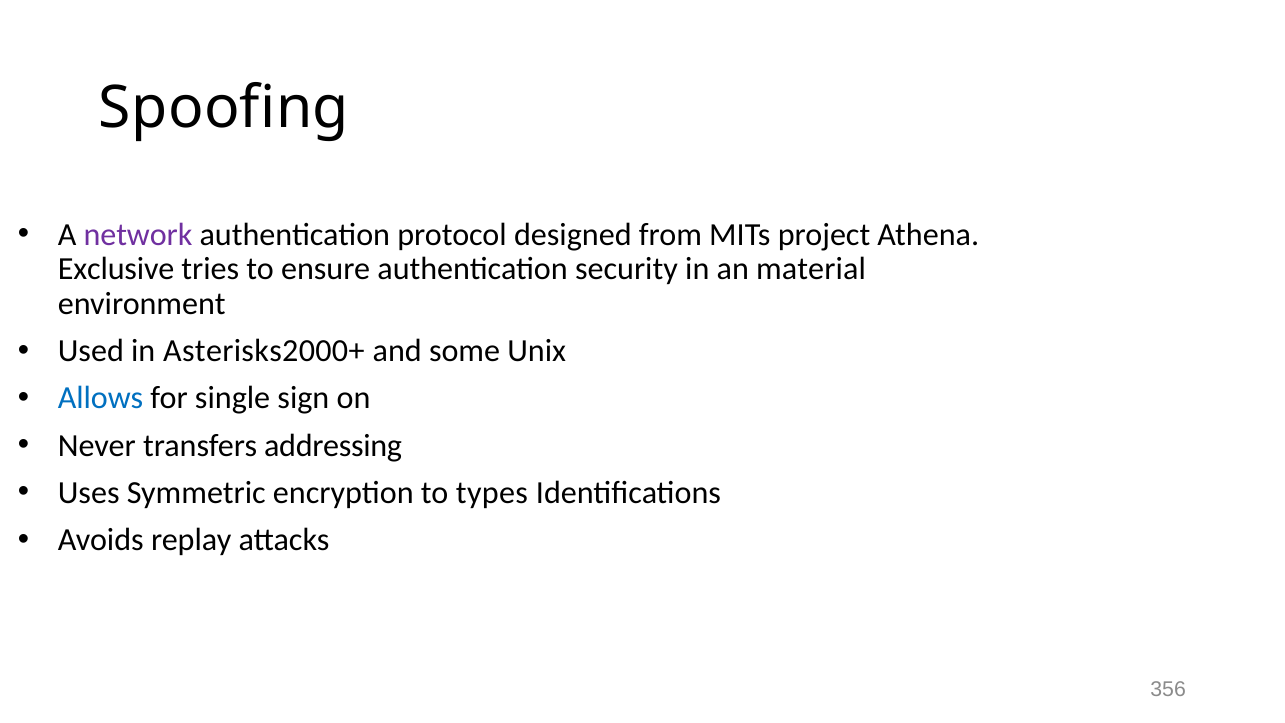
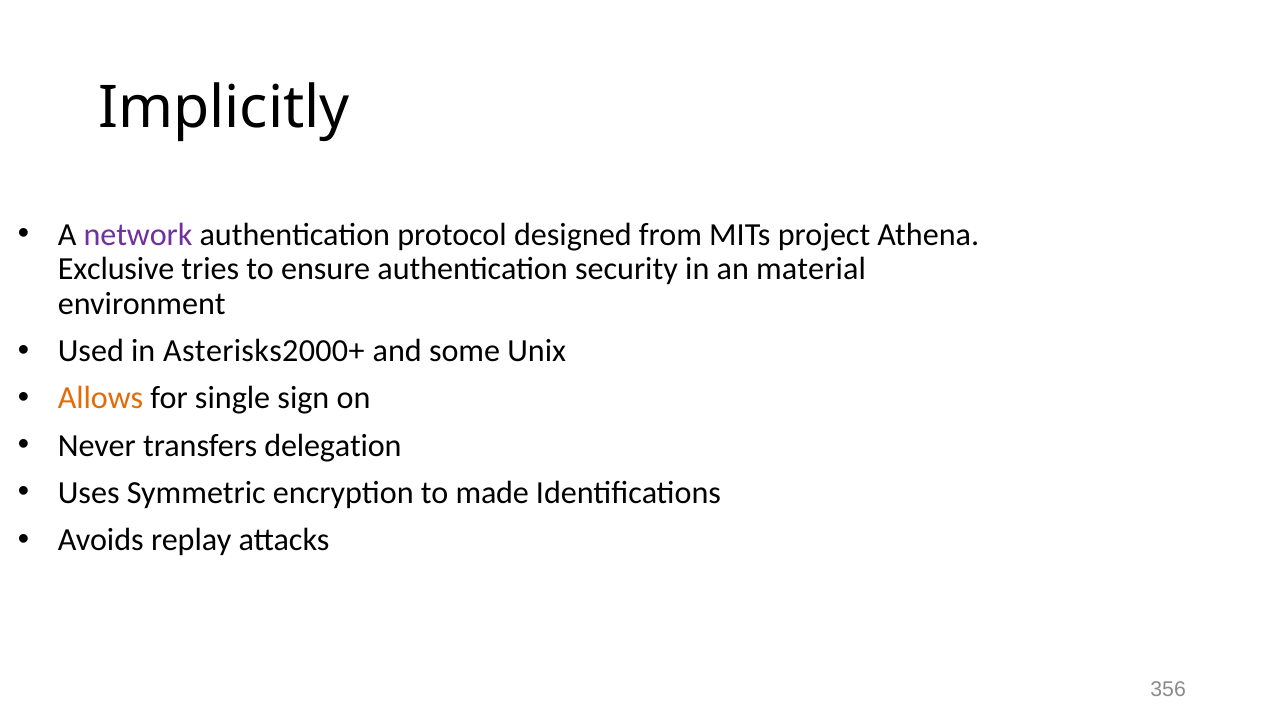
Spoofing: Spoofing -> Implicitly (224, 108)
Allows colour: blue -> orange (101, 398)
addressing: addressing -> delegation (333, 445)
types: types -> made (492, 492)
